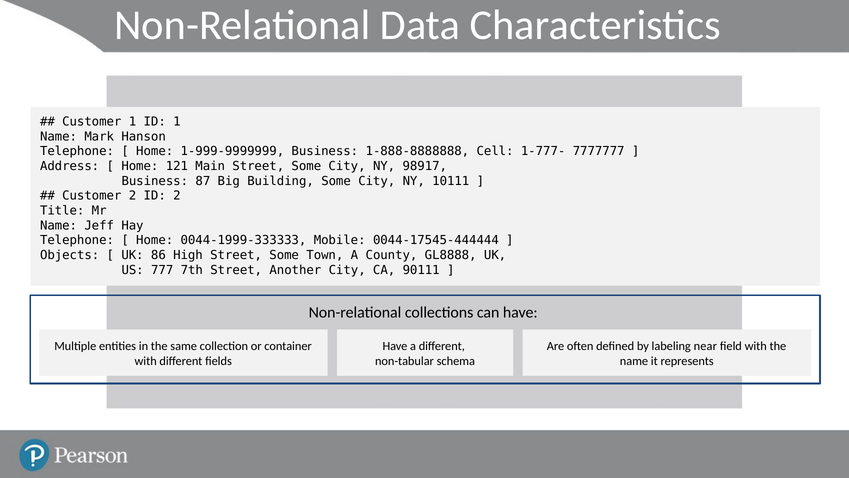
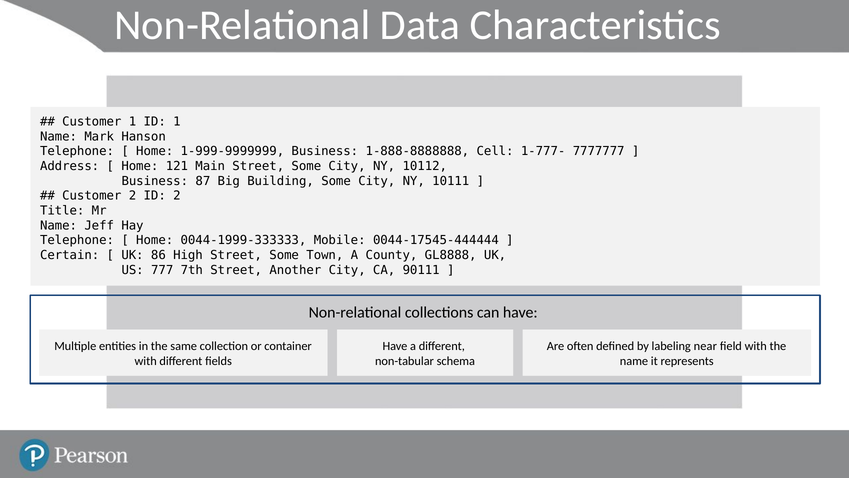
98917: 98917 -> 10112 (425, 166)
Objects: Objects -> Certain (70, 255)
